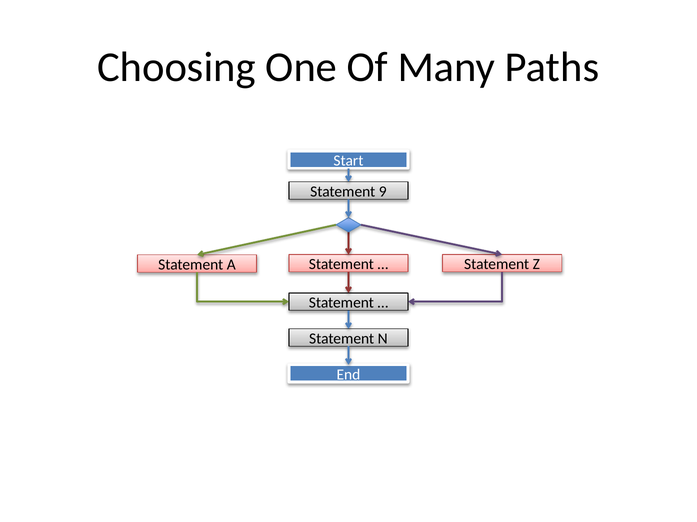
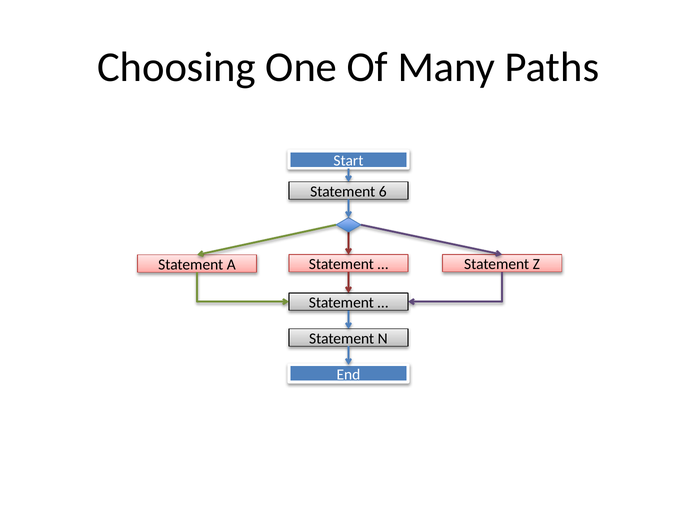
9: 9 -> 6 (383, 192)
